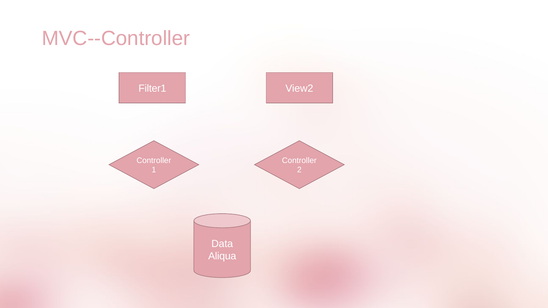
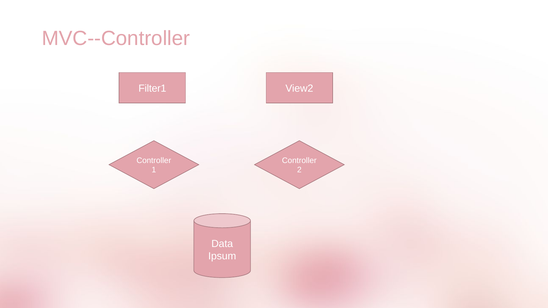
Aliqua: Aliqua -> Ipsum (222, 256)
